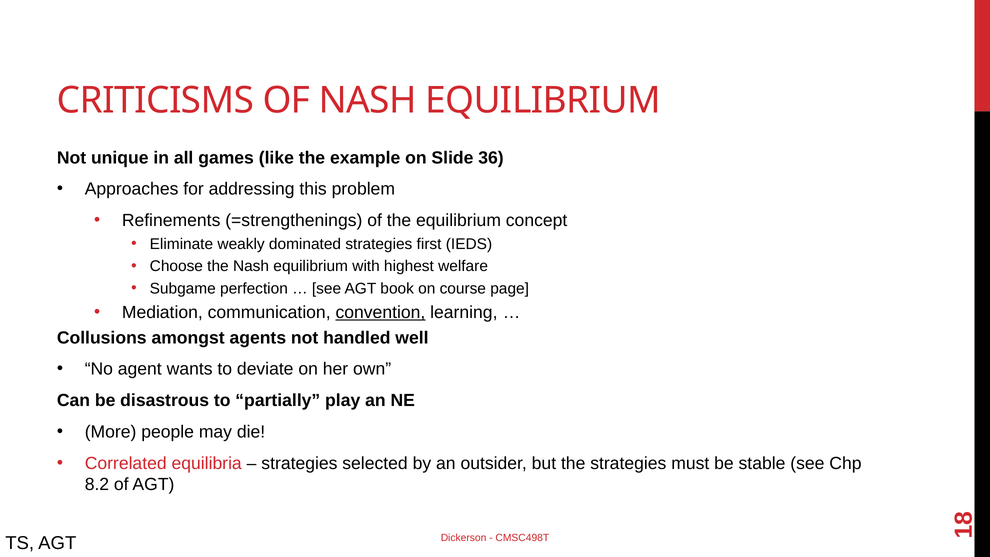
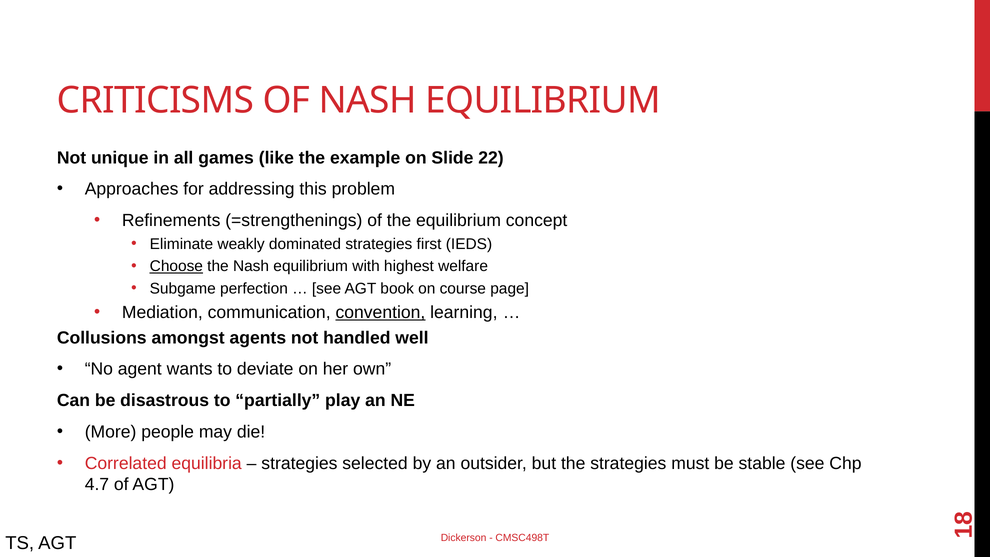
36: 36 -> 22 (491, 158)
Choose underline: none -> present (176, 266)
8.2: 8.2 -> 4.7 (97, 484)
